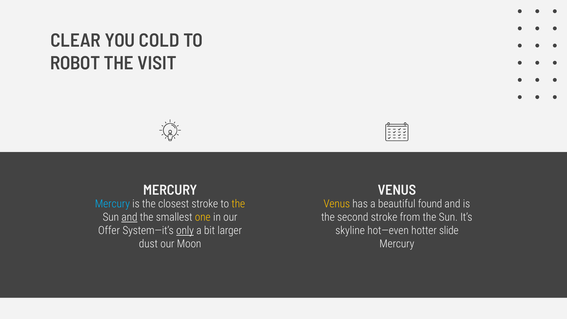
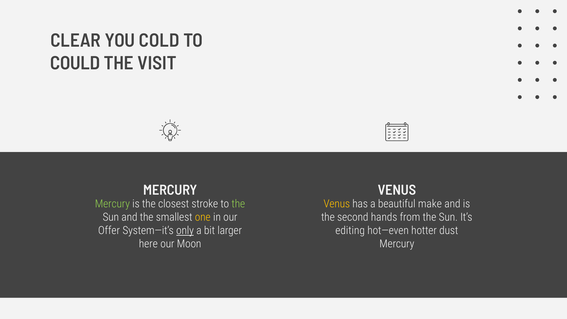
ROBOT: ROBOT -> COULD (75, 63)
Mercury colour: light blue -> light green (112, 204)
the colour: yellow -> light green (238, 204)
found: found -> make (430, 204)
and underline: present -> none (129, 217)
second stroke: stroke -> hands (384, 217)
skyline: skyline -> editing (350, 230)
slide: slide -> dust (449, 230)
dust: dust -> here (148, 244)
